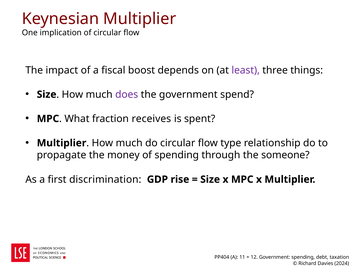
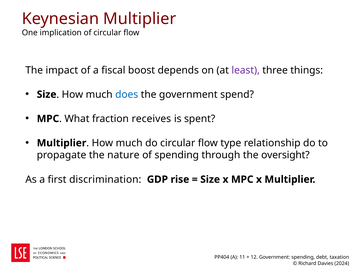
does colour: purple -> blue (127, 94)
money: money -> nature (123, 155)
someone: someone -> oversight (285, 155)
